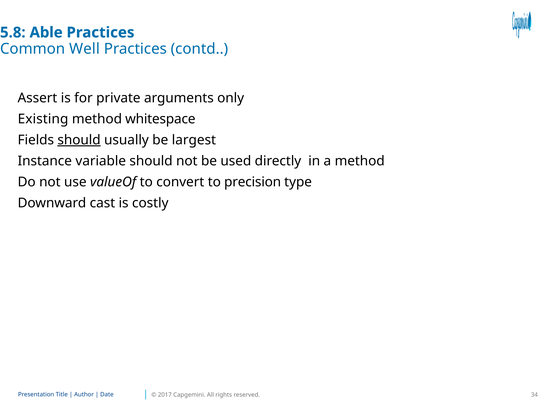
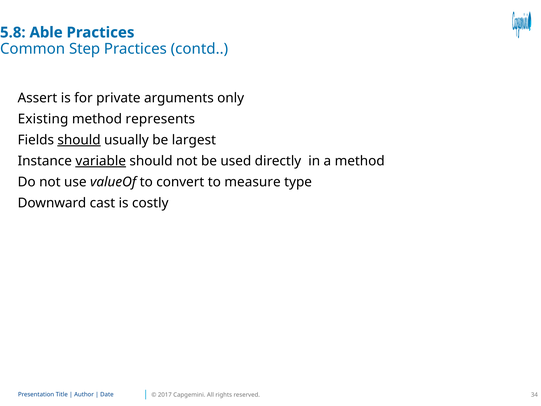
Well: Well -> Step (85, 49)
whitespace: whitespace -> represents (160, 119)
variable underline: none -> present (101, 161)
precision: precision -> measure (253, 182)
